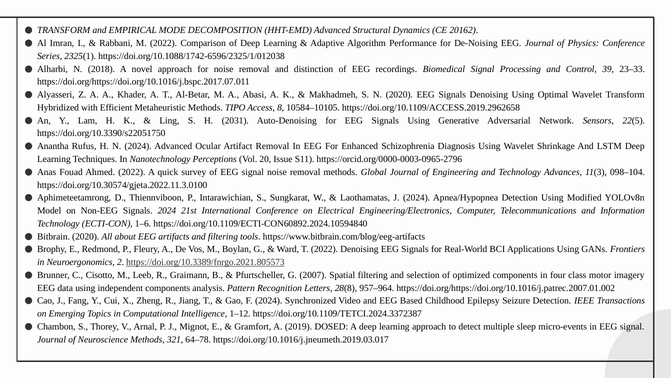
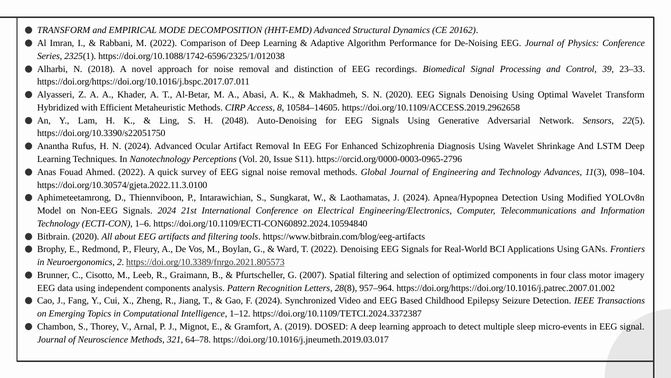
TIPO: TIPO -> CIRP (235, 107)
10584–10105: 10584–10105 -> 10584–14605 (313, 107)
2031: 2031 -> 2048 (235, 120)
